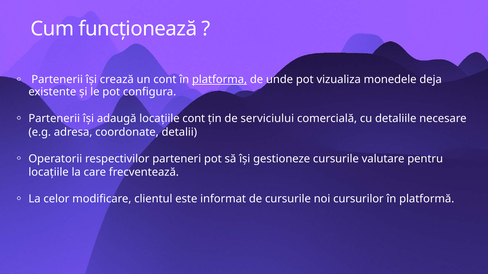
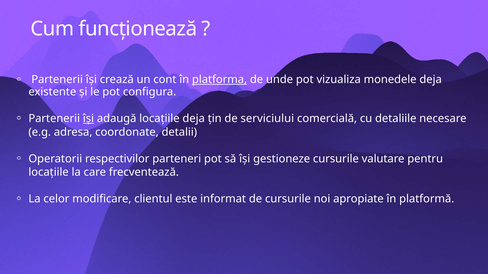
își underline: none -> present (88, 119)
locațiile cont: cont -> deja (194, 119)
cursurilor: cursurilor -> apropiate (358, 199)
